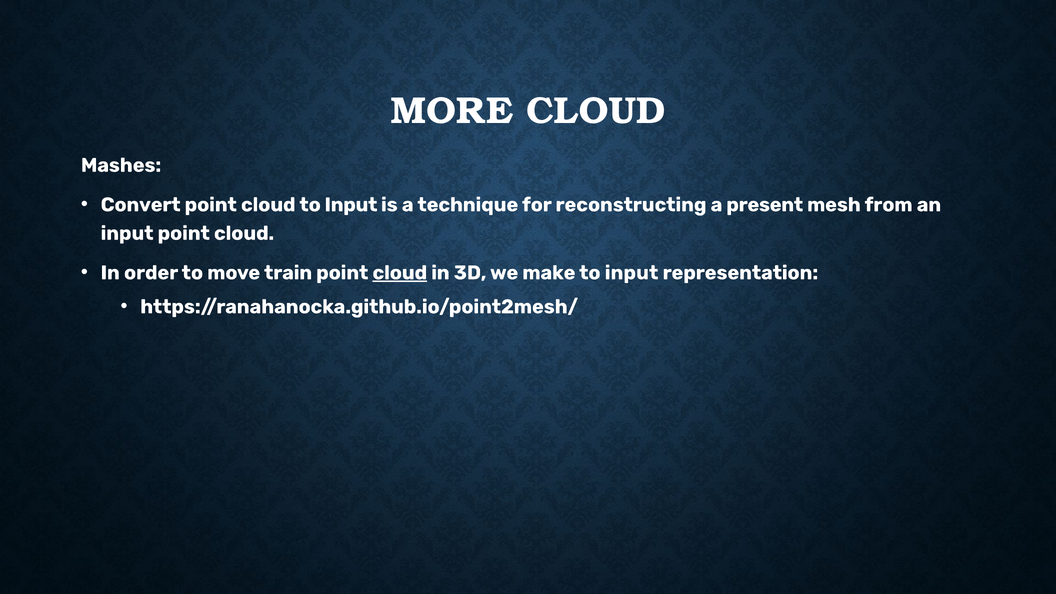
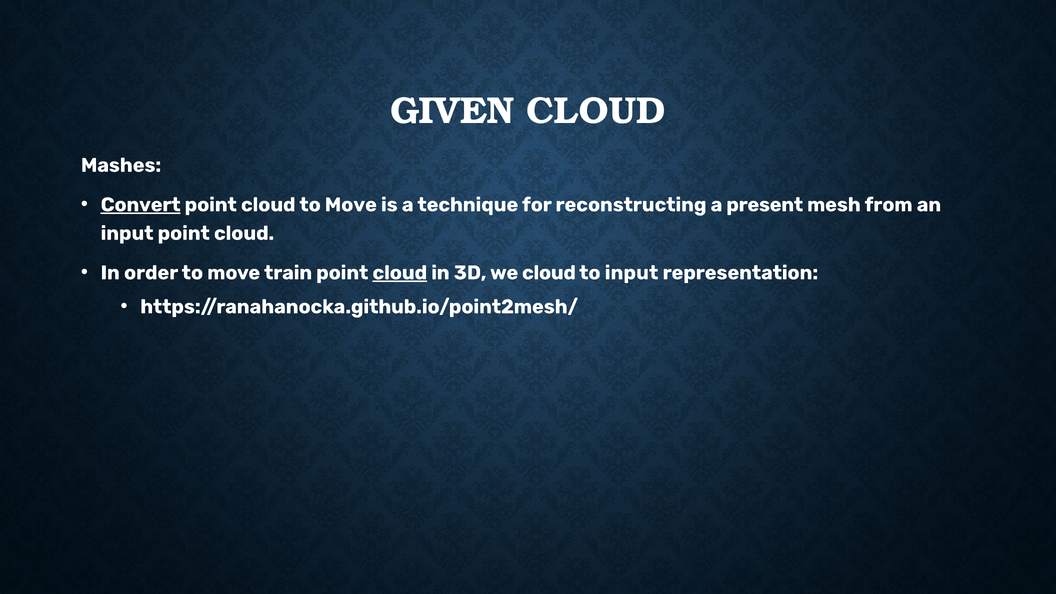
MORE: MORE -> GIVEN (452, 111)
Convert underline: none -> present (141, 205)
cloud to Input: Input -> Move (351, 205)
we make: make -> cloud (549, 273)
